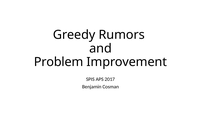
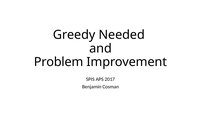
Rumors: Rumors -> Needed (122, 35)
